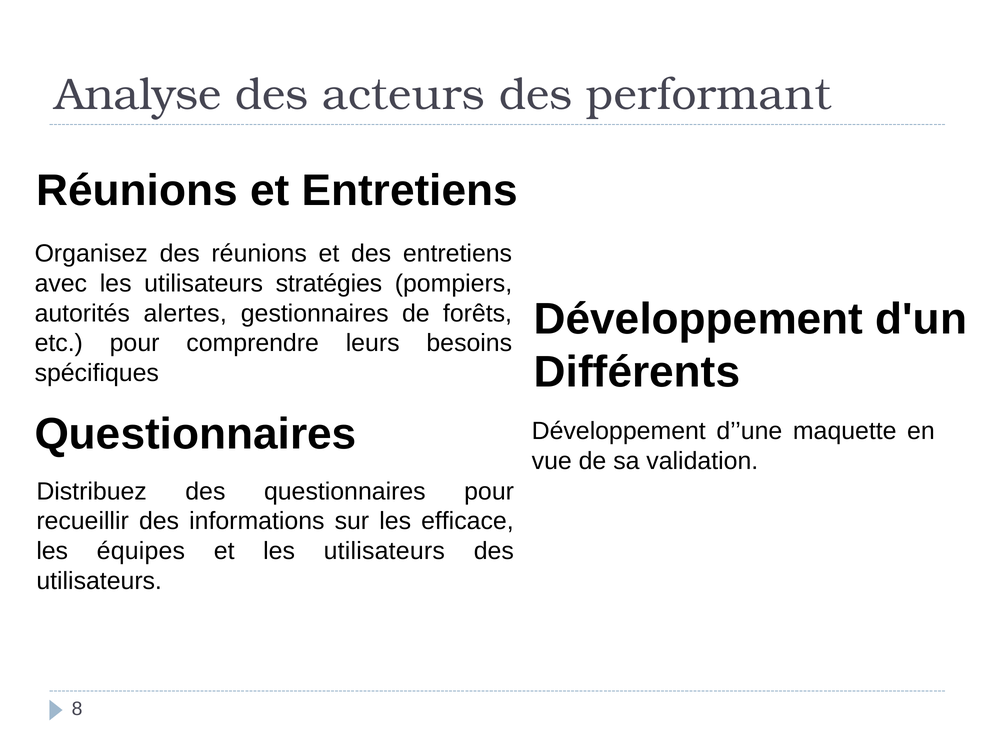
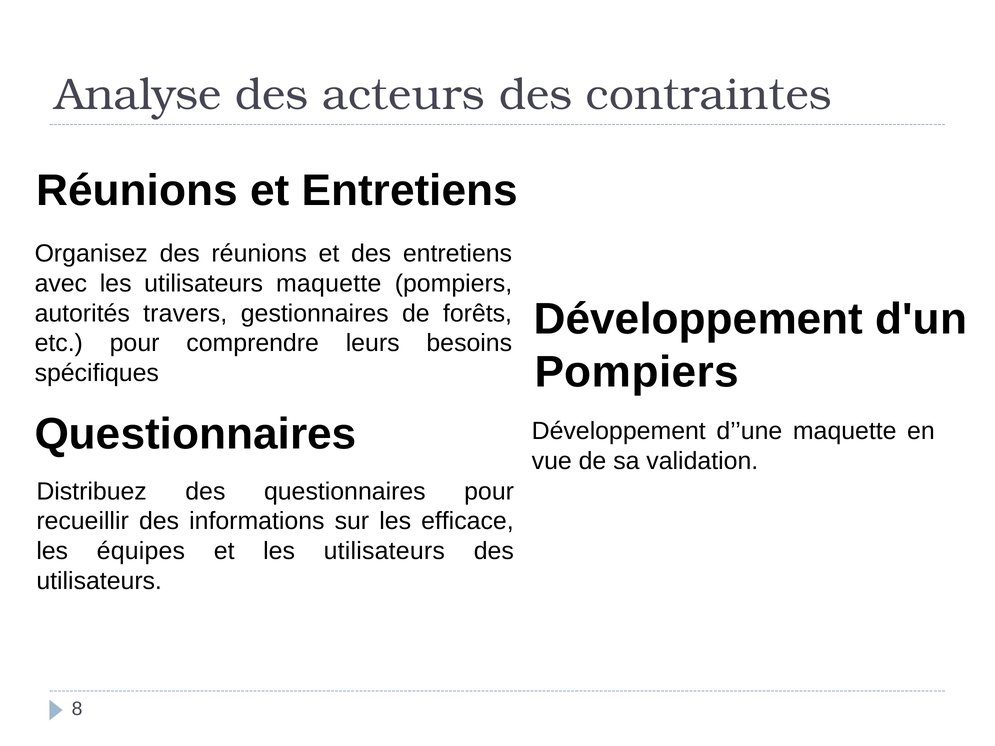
performant: performant -> contraintes (709, 95)
utilisateurs stratégies: stratégies -> maquette (329, 284)
alertes: alertes -> travers (185, 313)
Différents: Différents -> Pompiers (637, 372)
